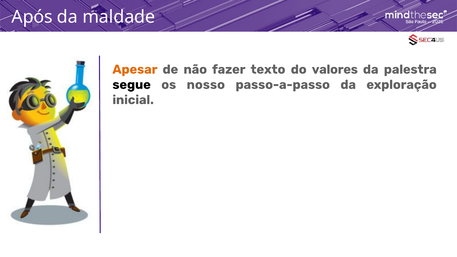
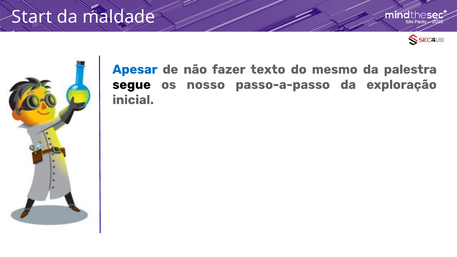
Após: Após -> Start (32, 17)
Apesar colour: orange -> blue (135, 69)
valores: valores -> mesmo (335, 69)
